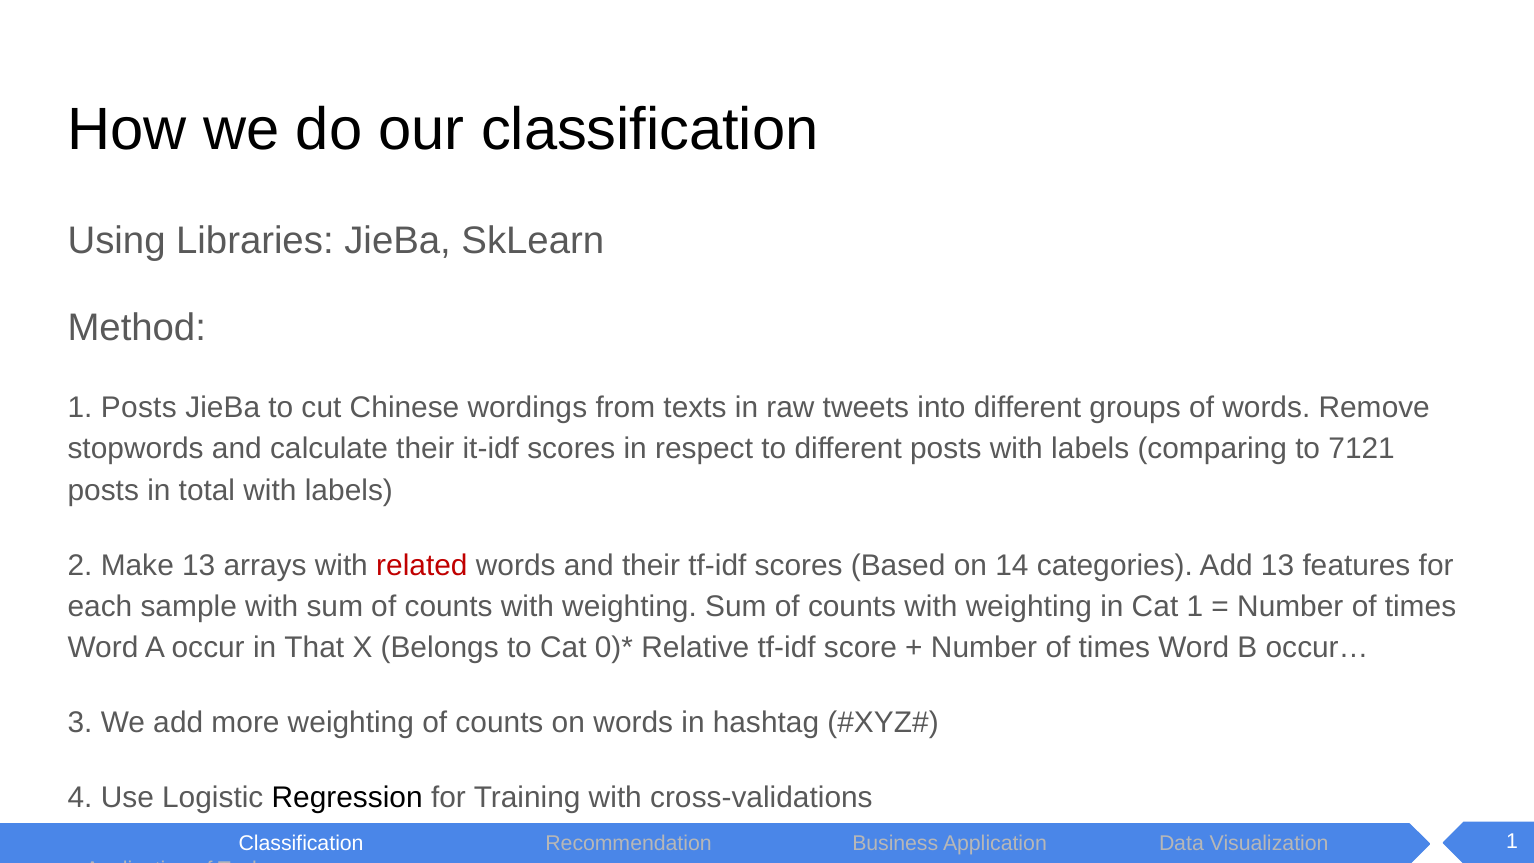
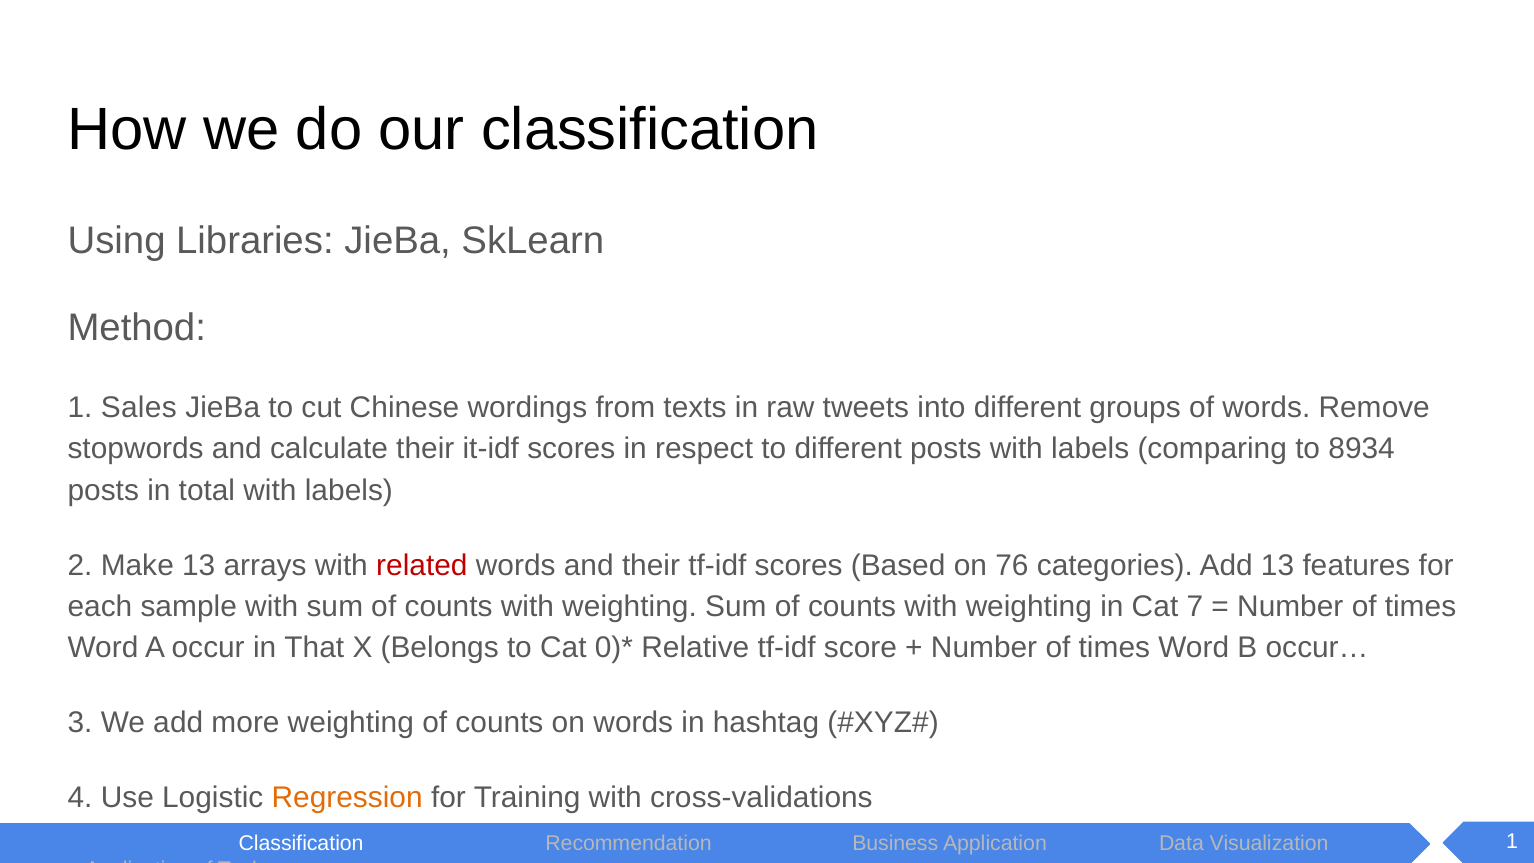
1 Posts: Posts -> Sales (139, 408)
7121: 7121 -> 8934 (1362, 449)
14: 14 -> 76 (1012, 565)
Cat 1: 1 -> 7 (1195, 606)
Regression colour: black -> orange (347, 798)
